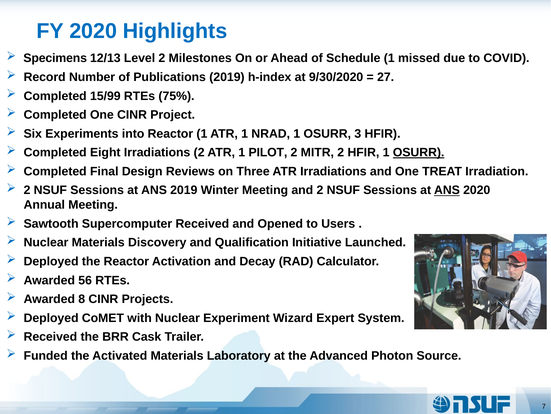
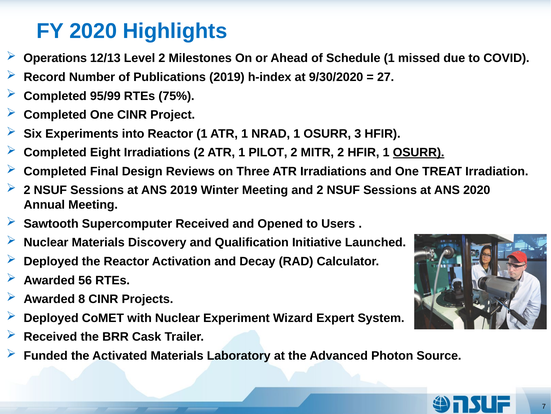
Specimens: Specimens -> Operations (55, 58)
15/99: 15/99 -> 95/99 (105, 96)
ANS underline: present -> none (447, 190)
